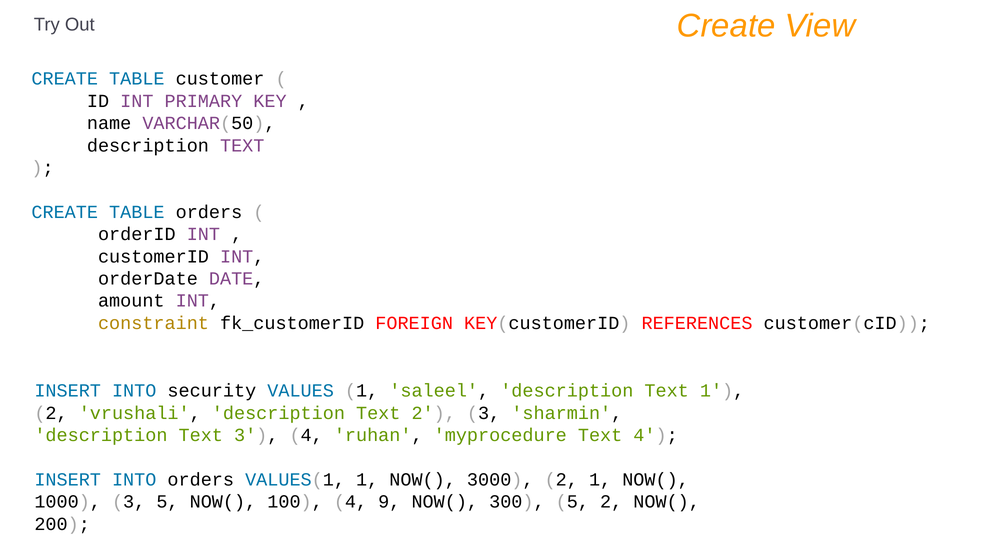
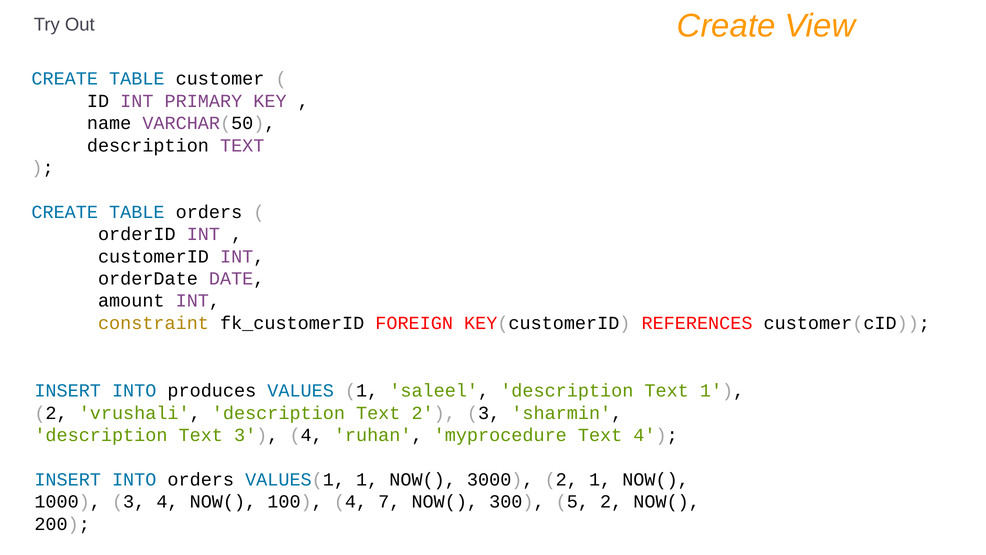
security: security -> produces (212, 390)
1000 3 5: 5 -> 4 (167, 501)
9: 9 -> 7 (389, 501)
